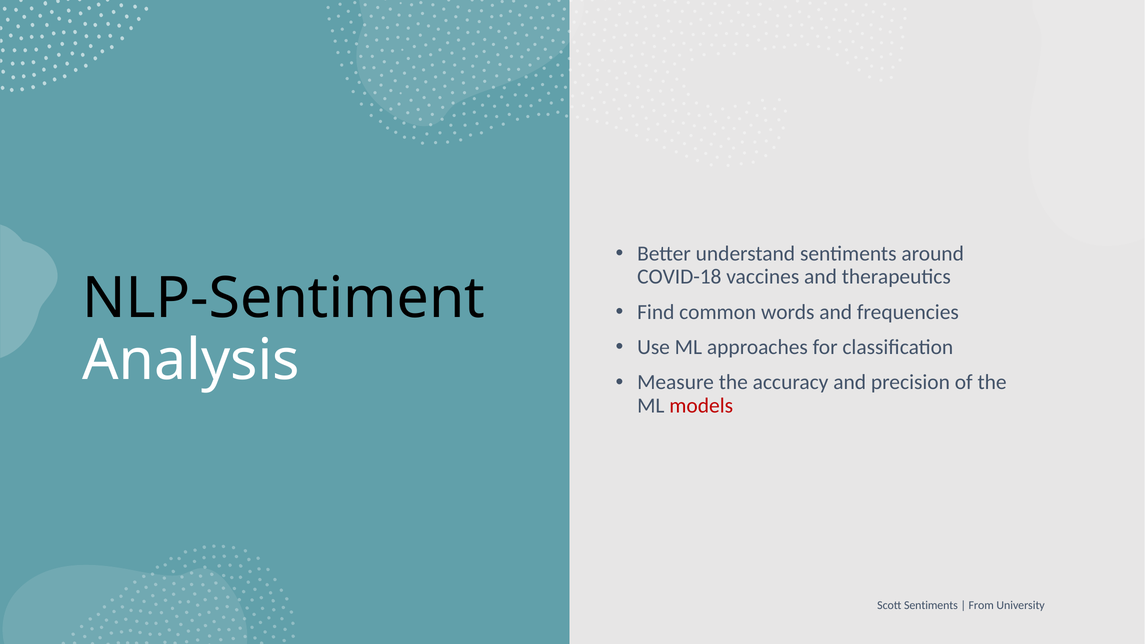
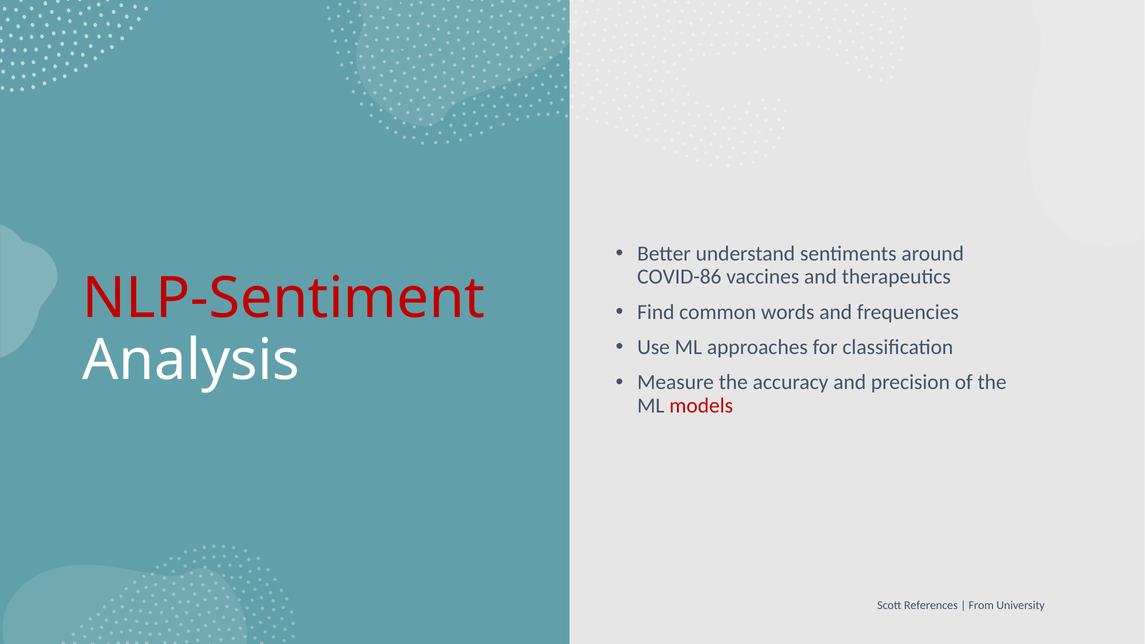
COVID-18: COVID-18 -> COVID-86 (679, 277)
NLP-Sentiment colour: black -> red (284, 298)
Scott Sentiments: Sentiments -> References (931, 605)
